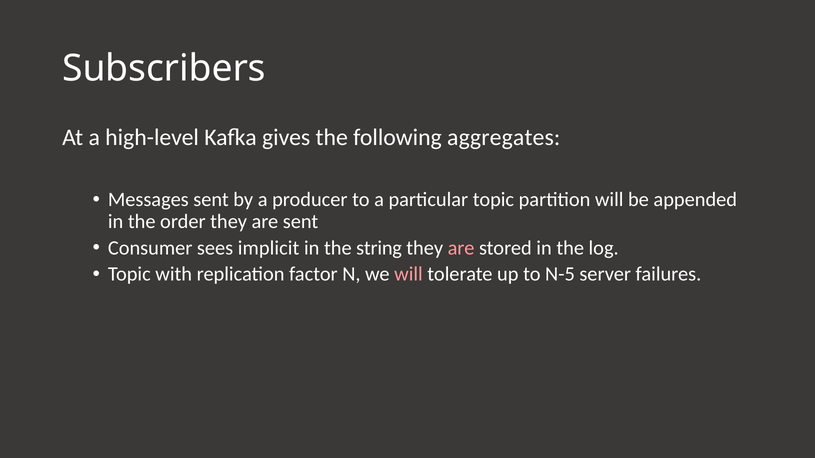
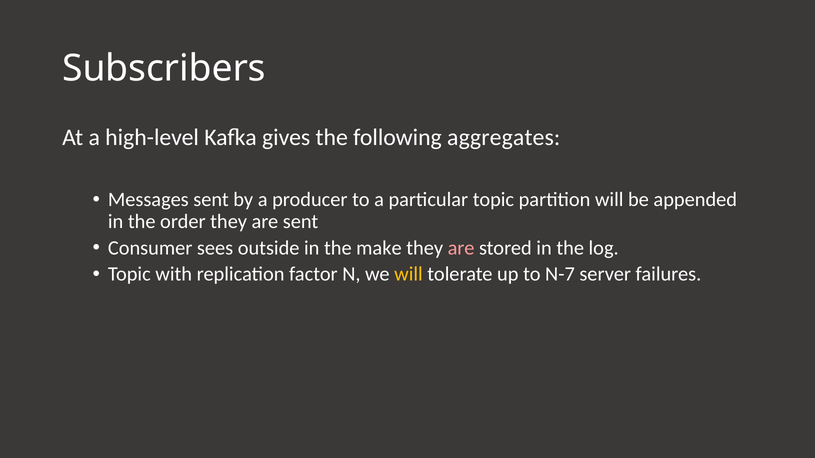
implicit: implicit -> outside (269, 248)
string: string -> make (379, 248)
will colour: pink -> yellow (408, 274)
N-5: N-5 -> N-7 (560, 274)
